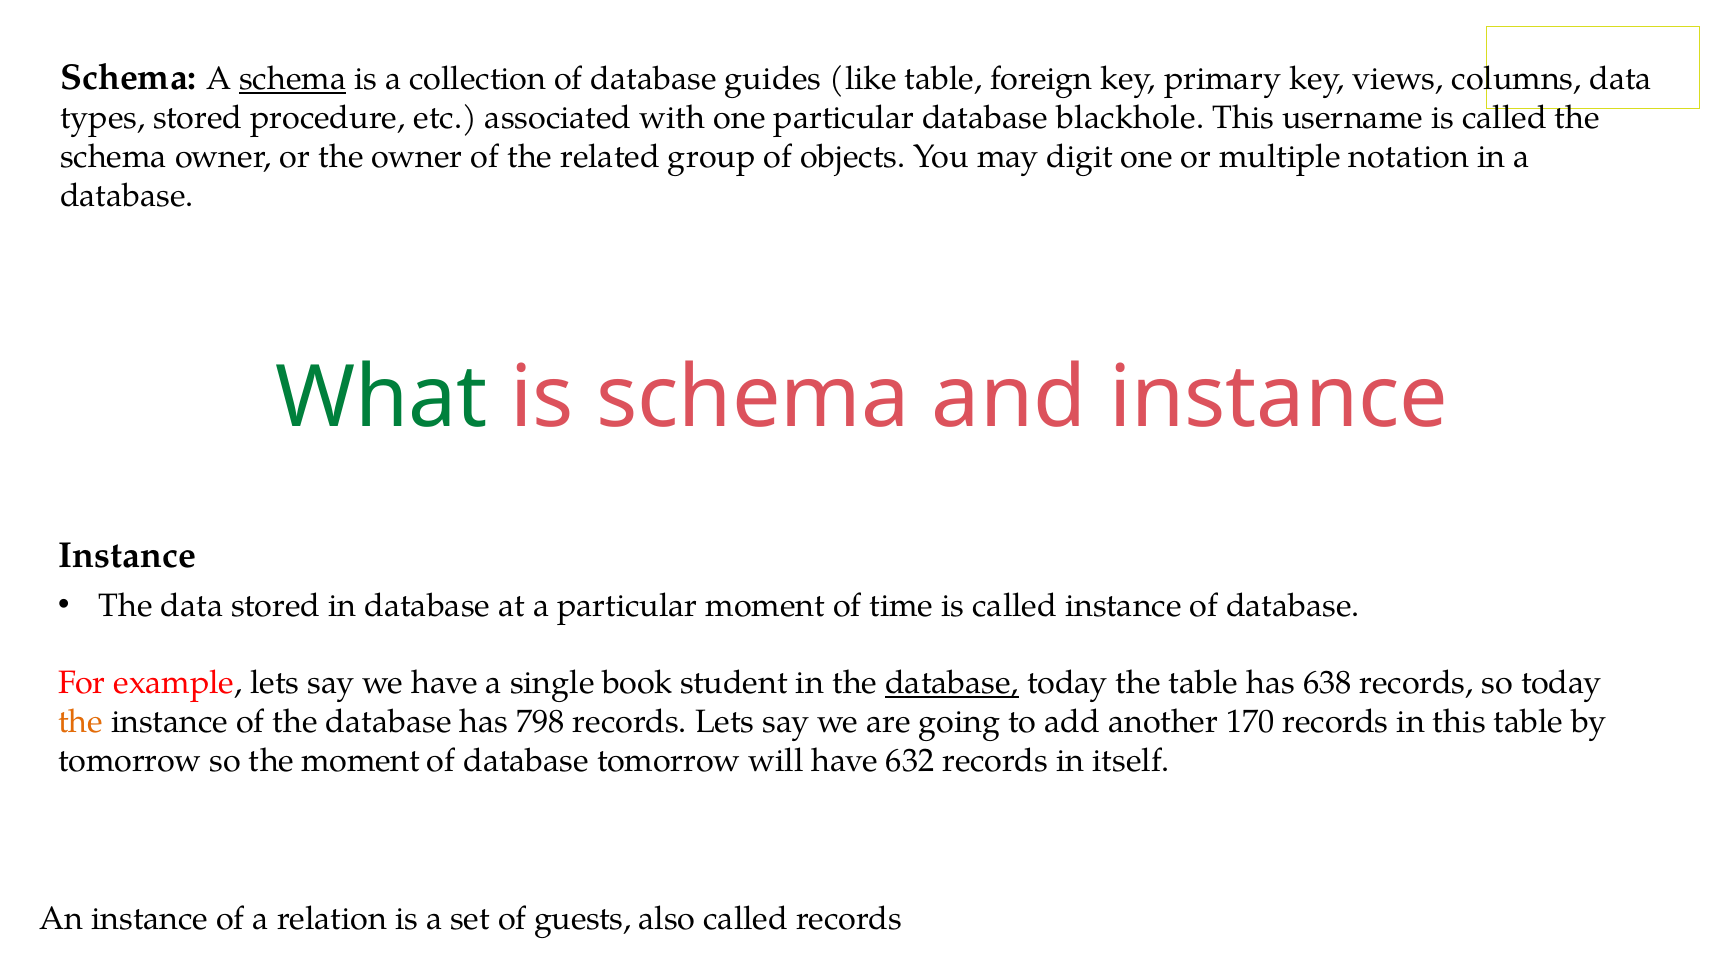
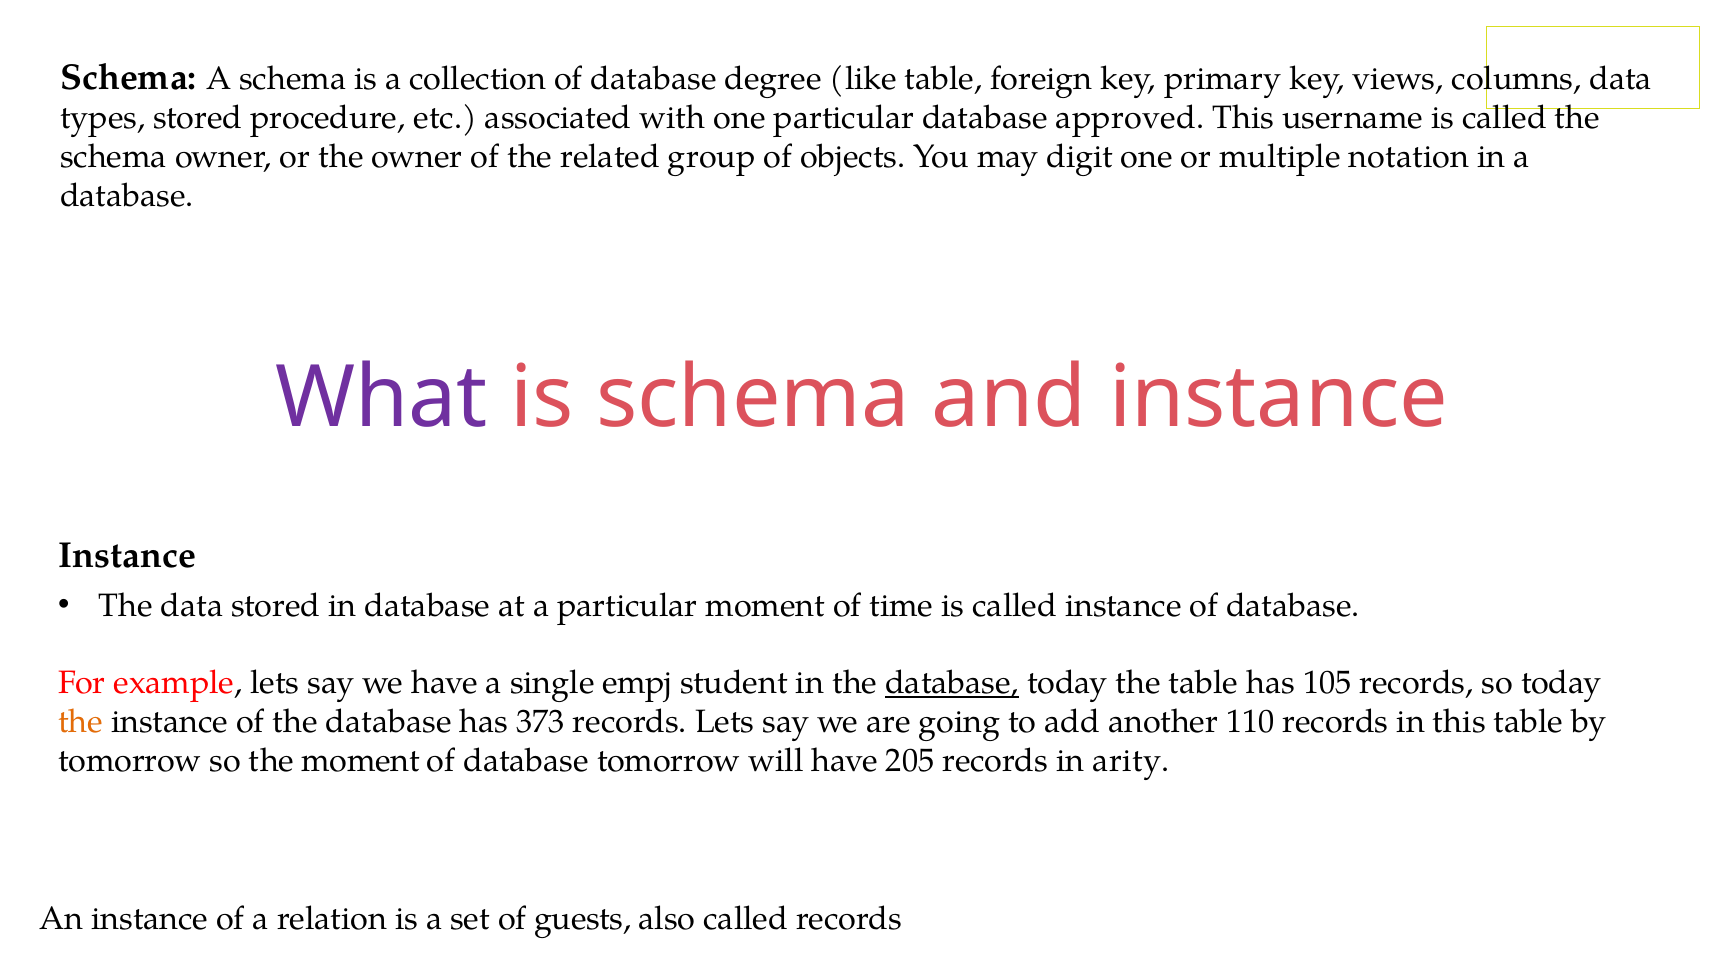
schema underline: present -> none (293, 79)
guides: guides -> degree (773, 79)
blackhole: blackhole -> approved (1130, 118)
What colour: green -> purple (382, 398)
book: book -> empj (637, 683)
638: 638 -> 105 (1327, 683)
798: 798 -> 373 (541, 722)
170: 170 -> 110 (1251, 722)
632: 632 -> 205 (910, 760)
itself: itself -> arity (1131, 760)
